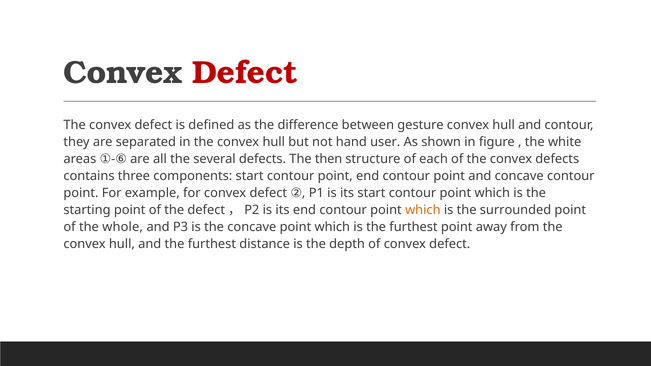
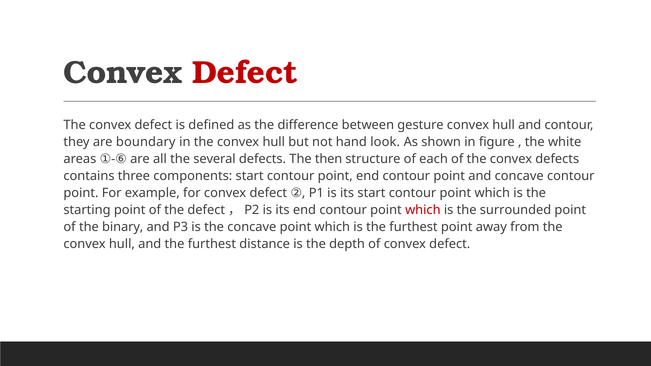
separated: separated -> boundary (146, 142)
user: user -> look (385, 142)
which colour: orange -> red (423, 210)
whole: whole -> binary (123, 227)
